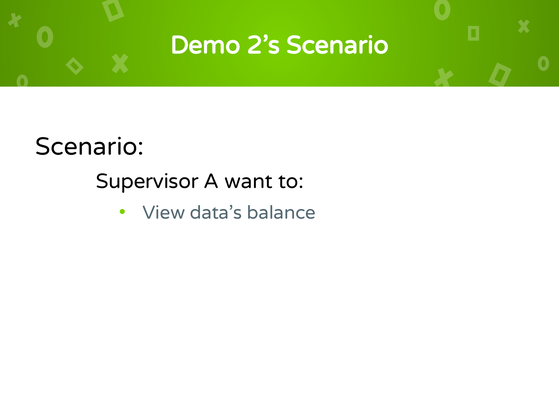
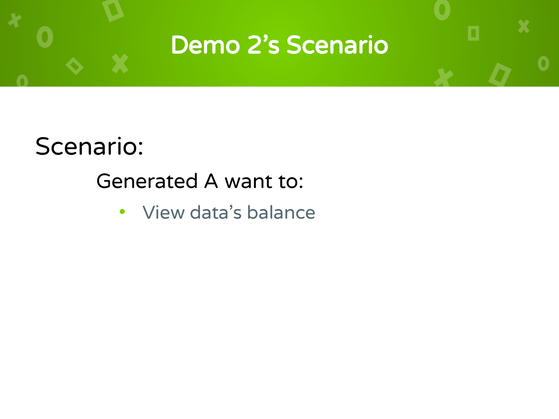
Supervisor: Supervisor -> Generated (147, 181)
